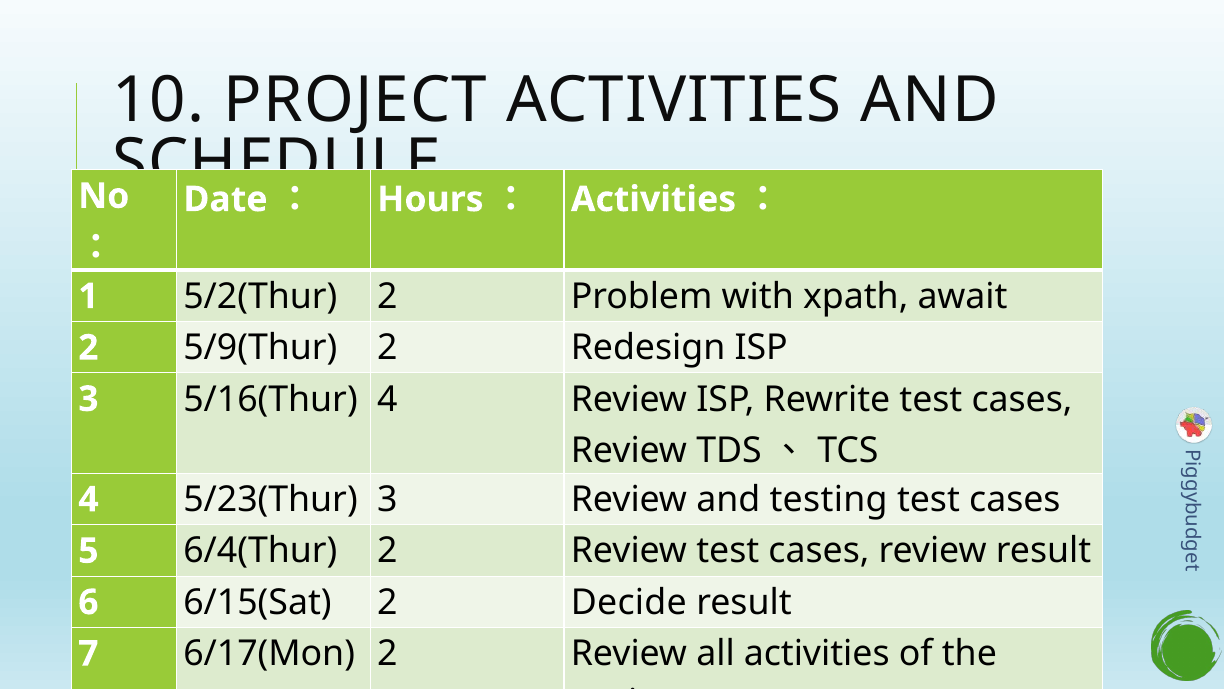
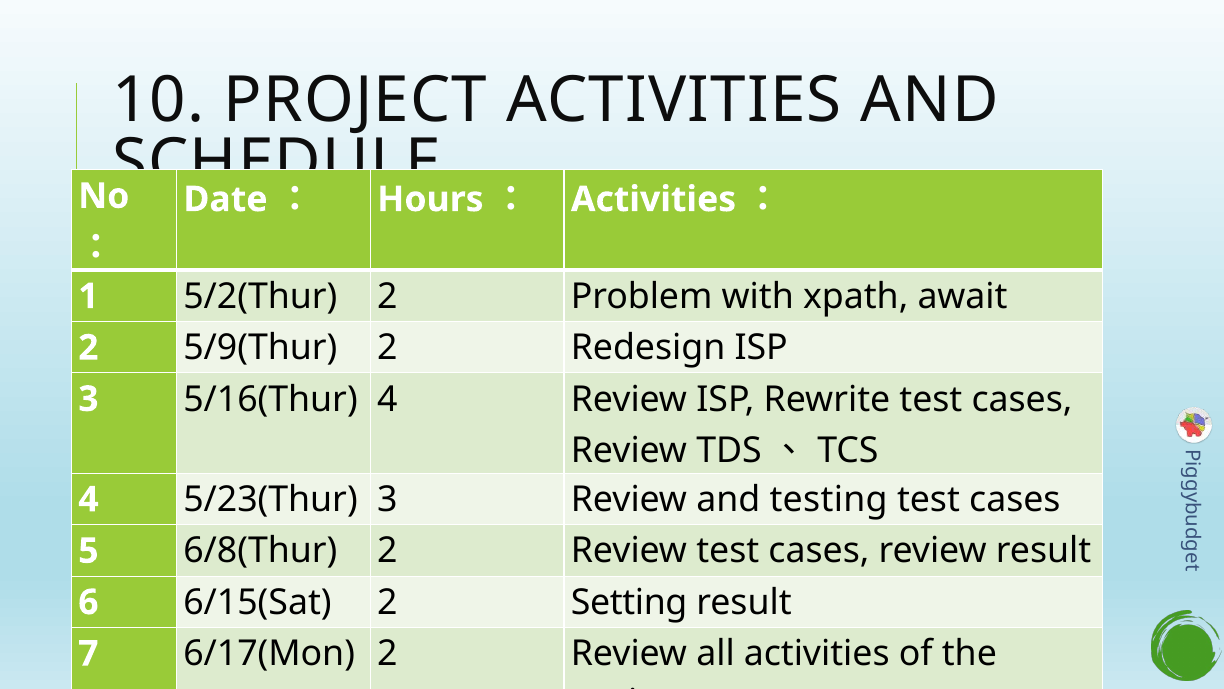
6/4(Thur: 6/4(Thur -> 6/8(Thur (260, 551)
Decide: Decide -> Setting (629, 602)
